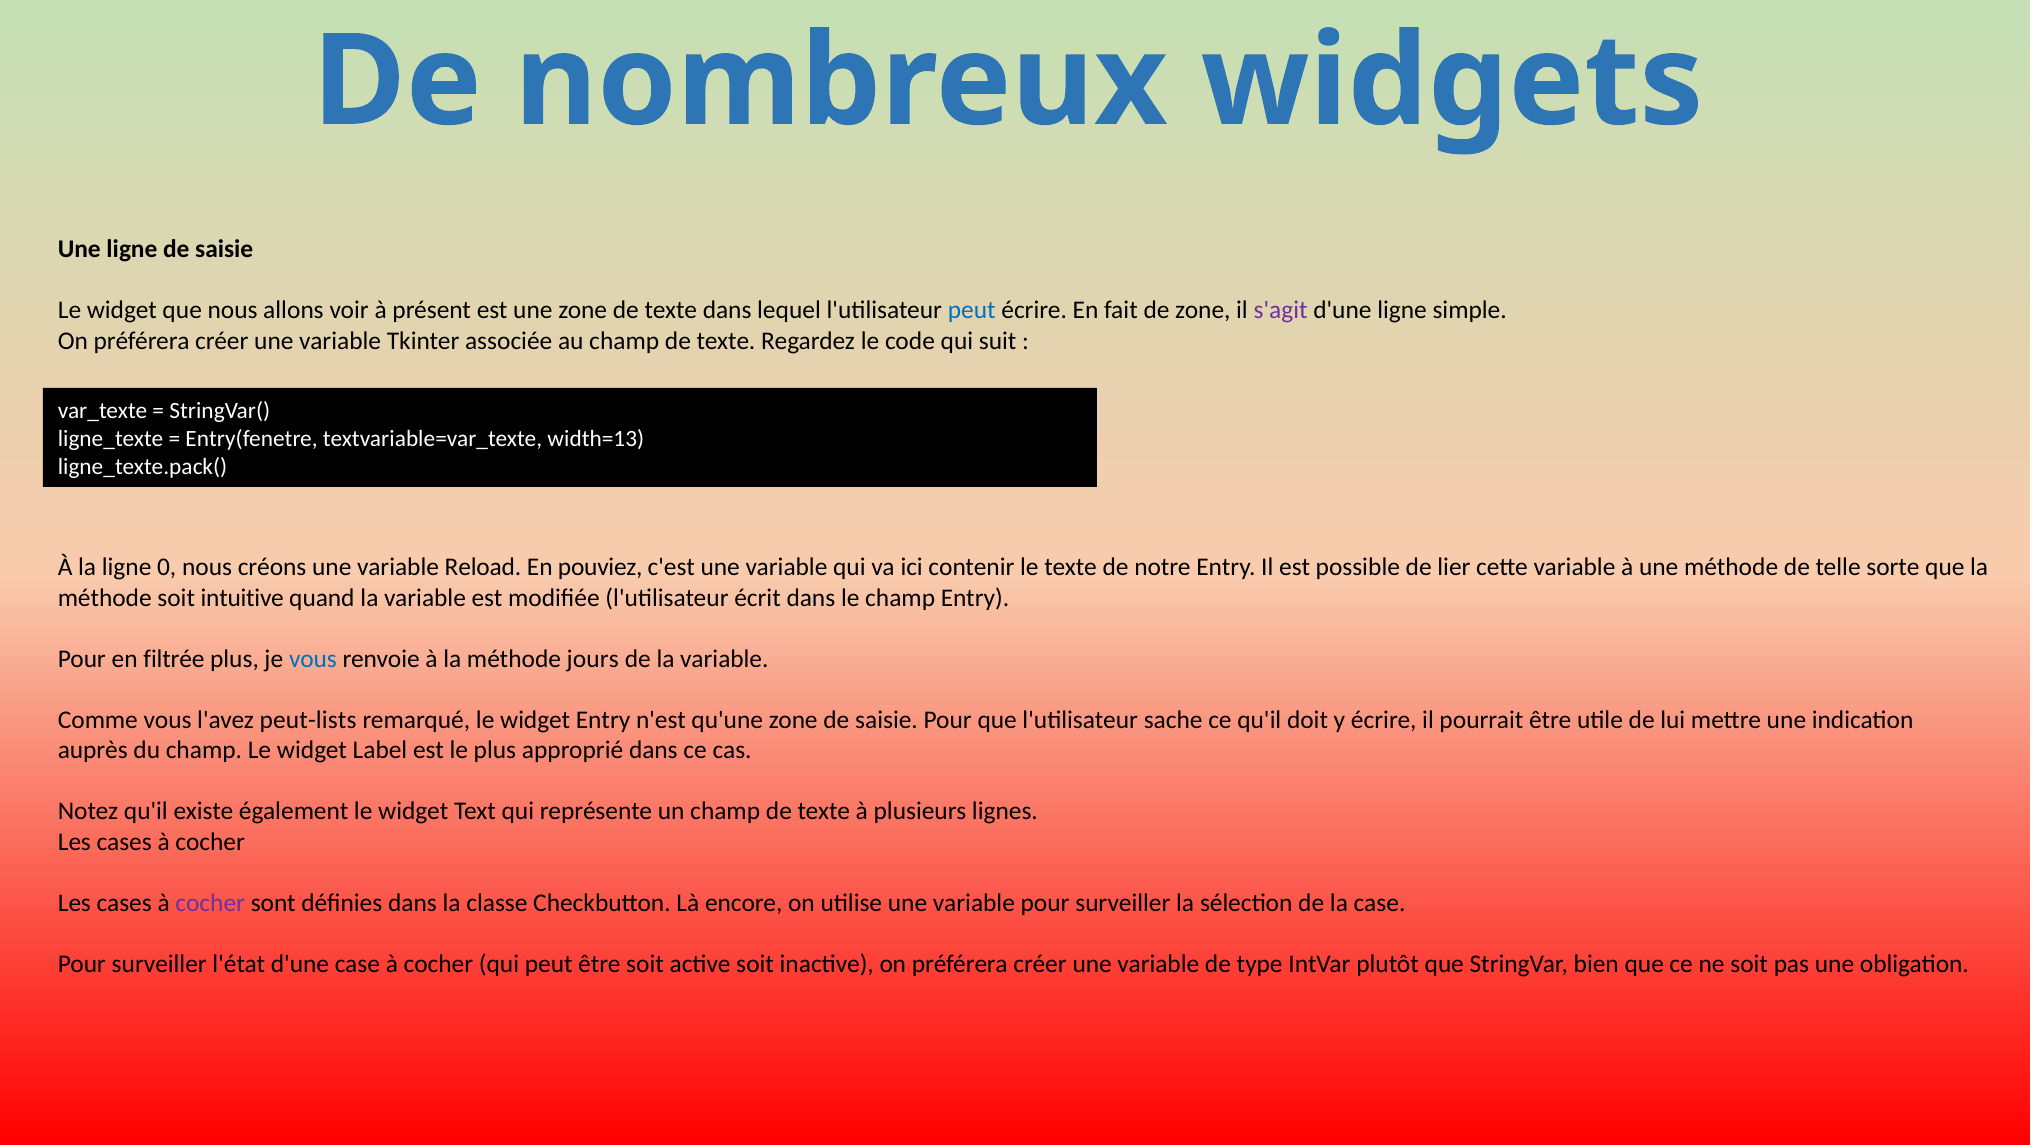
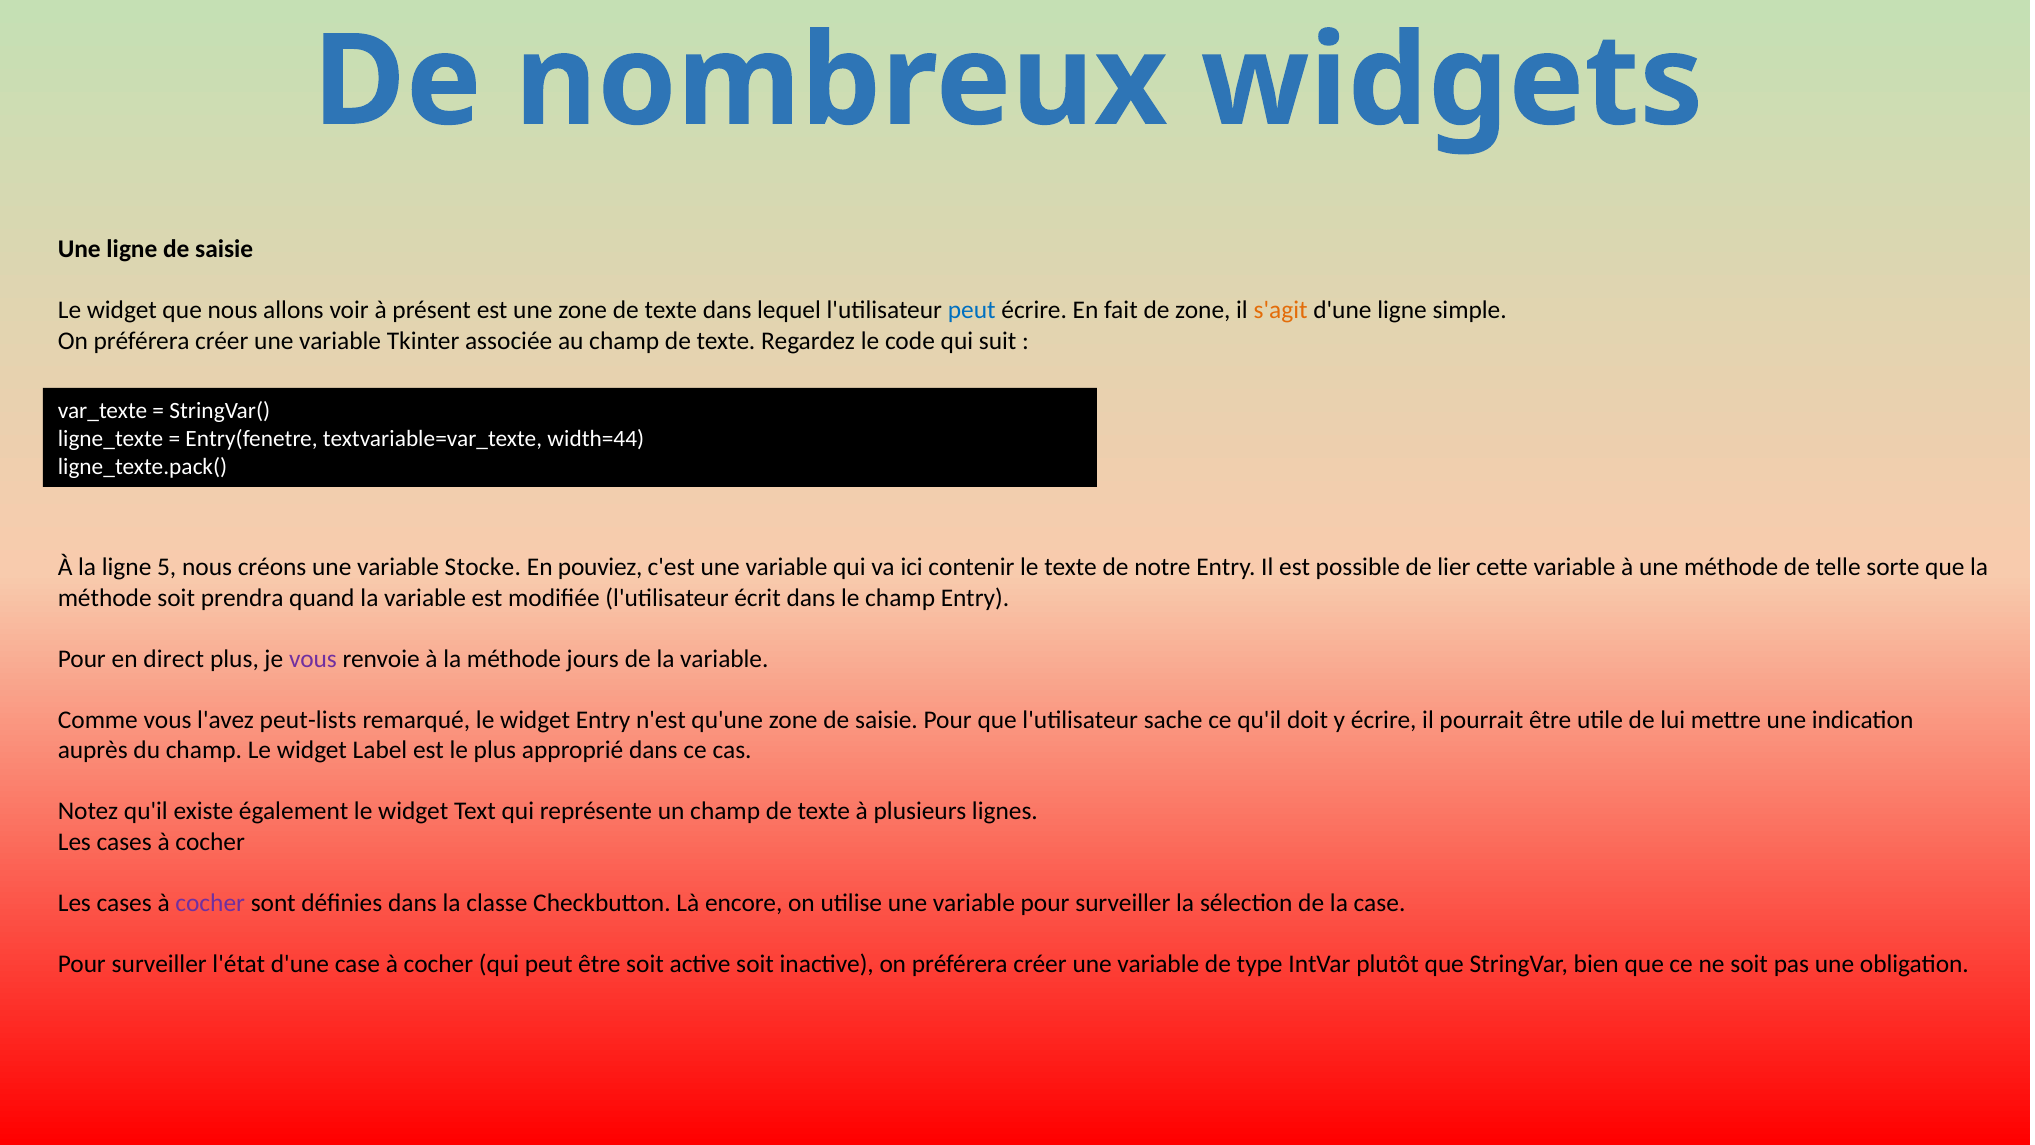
s'agit colour: purple -> orange (1281, 310)
width=13: width=13 -> width=44 (596, 439)
0: 0 -> 5 (167, 567)
Reload: Reload -> Stocke (483, 567)
intuitive: intuitive -> prendra (242, 598)
filtrée: filtrée -> direct (174, 659)
vous colour: blue -> purple (313, 659)
